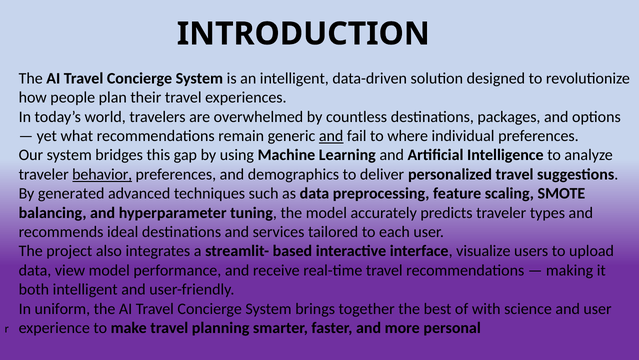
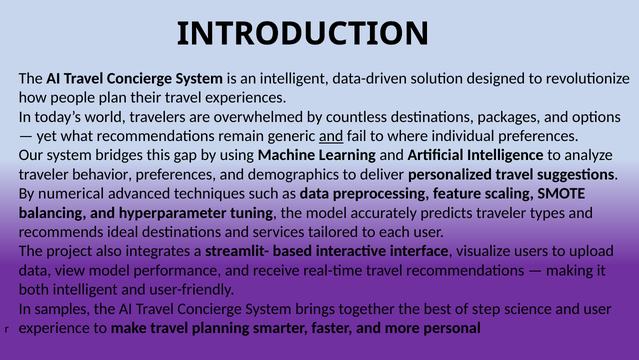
behavior underline: present -> none (102, 174)
generated: generated -> numerical (71, 193)
uniform: uniform -> samples (62, 308)
with: with -> step (486, 308)
